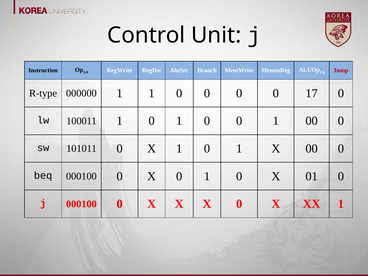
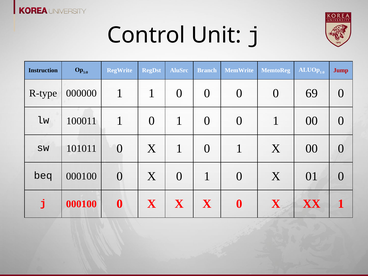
17: 17 -> 69 (312, 93)
